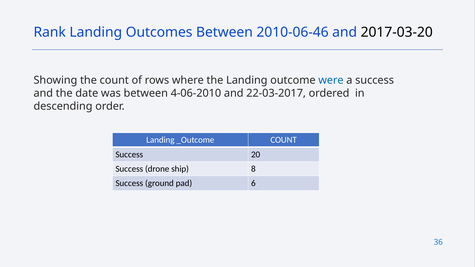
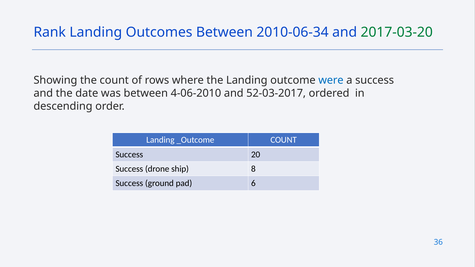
2010-06-46: 2010-06-46 -> 2010-06-34 (293, 32)
2017-03-20 colour: black -> green (397, 32)
22-03-2017: 22-03-2017 -> 52-03-2017 (276, 93)
